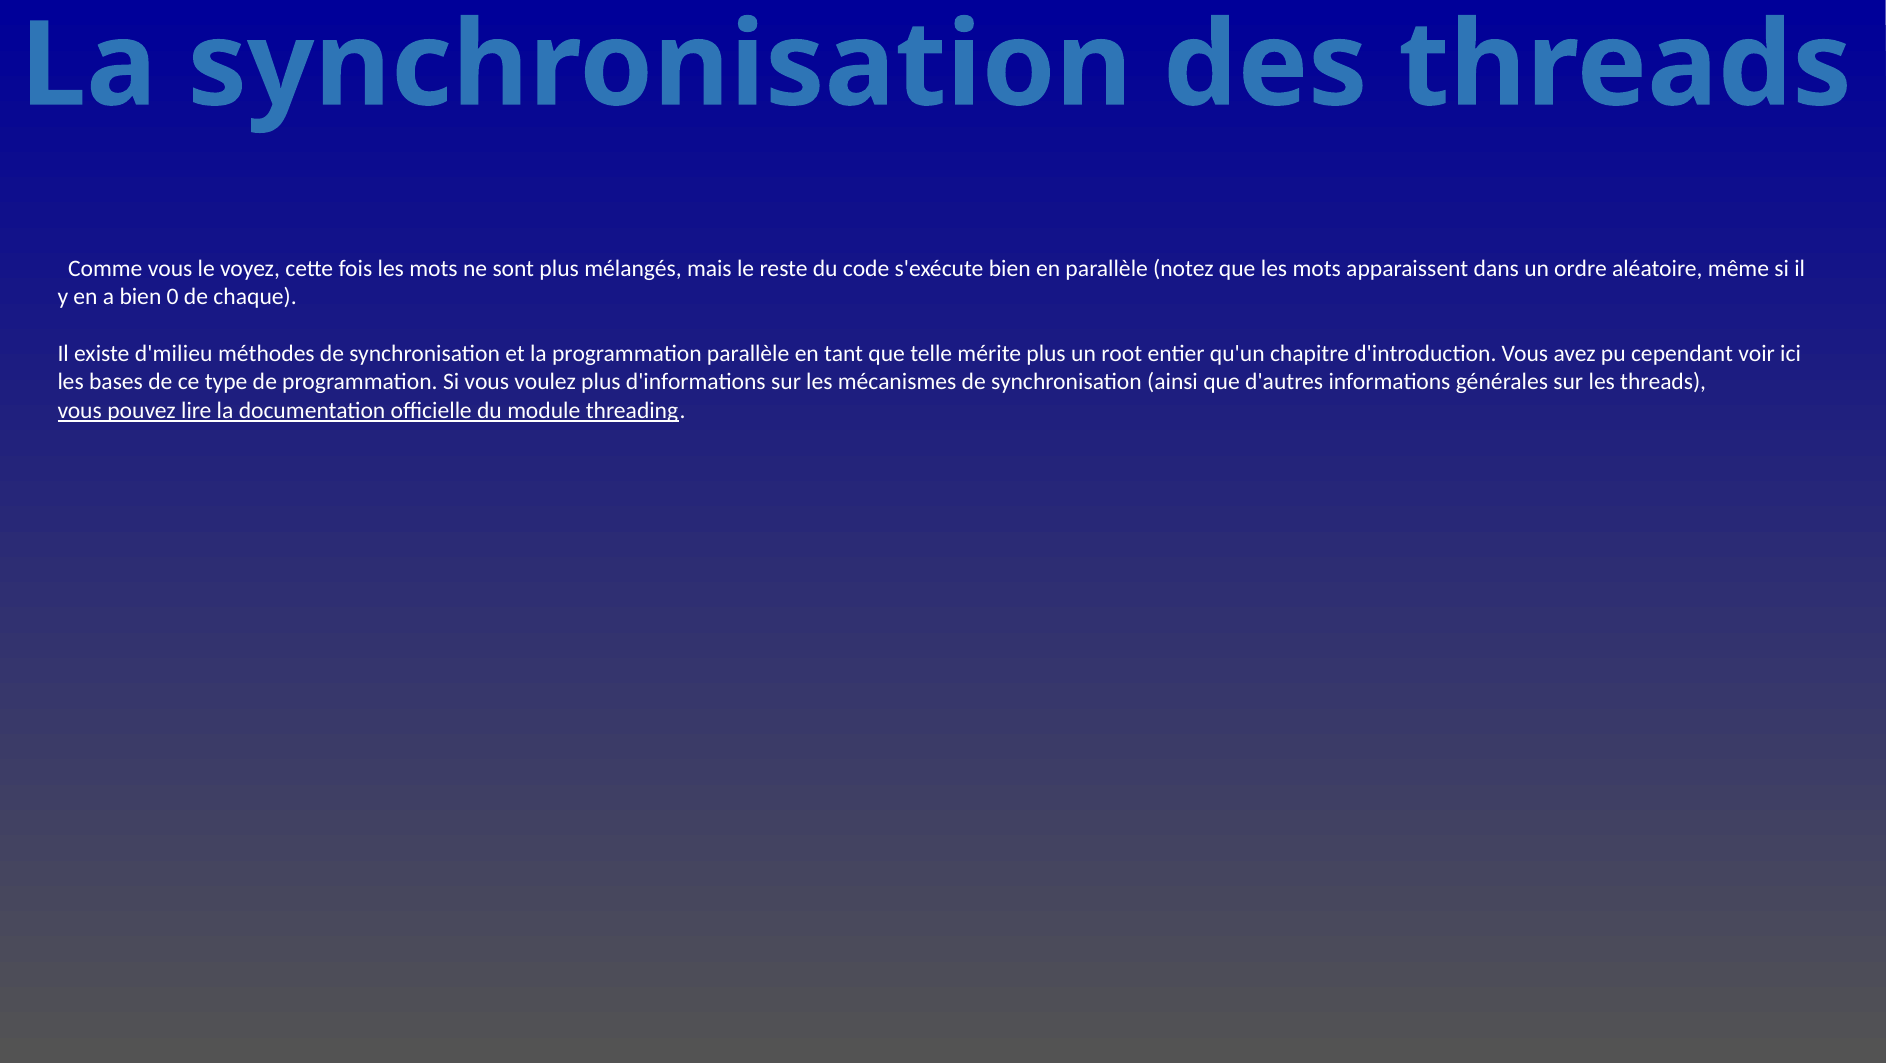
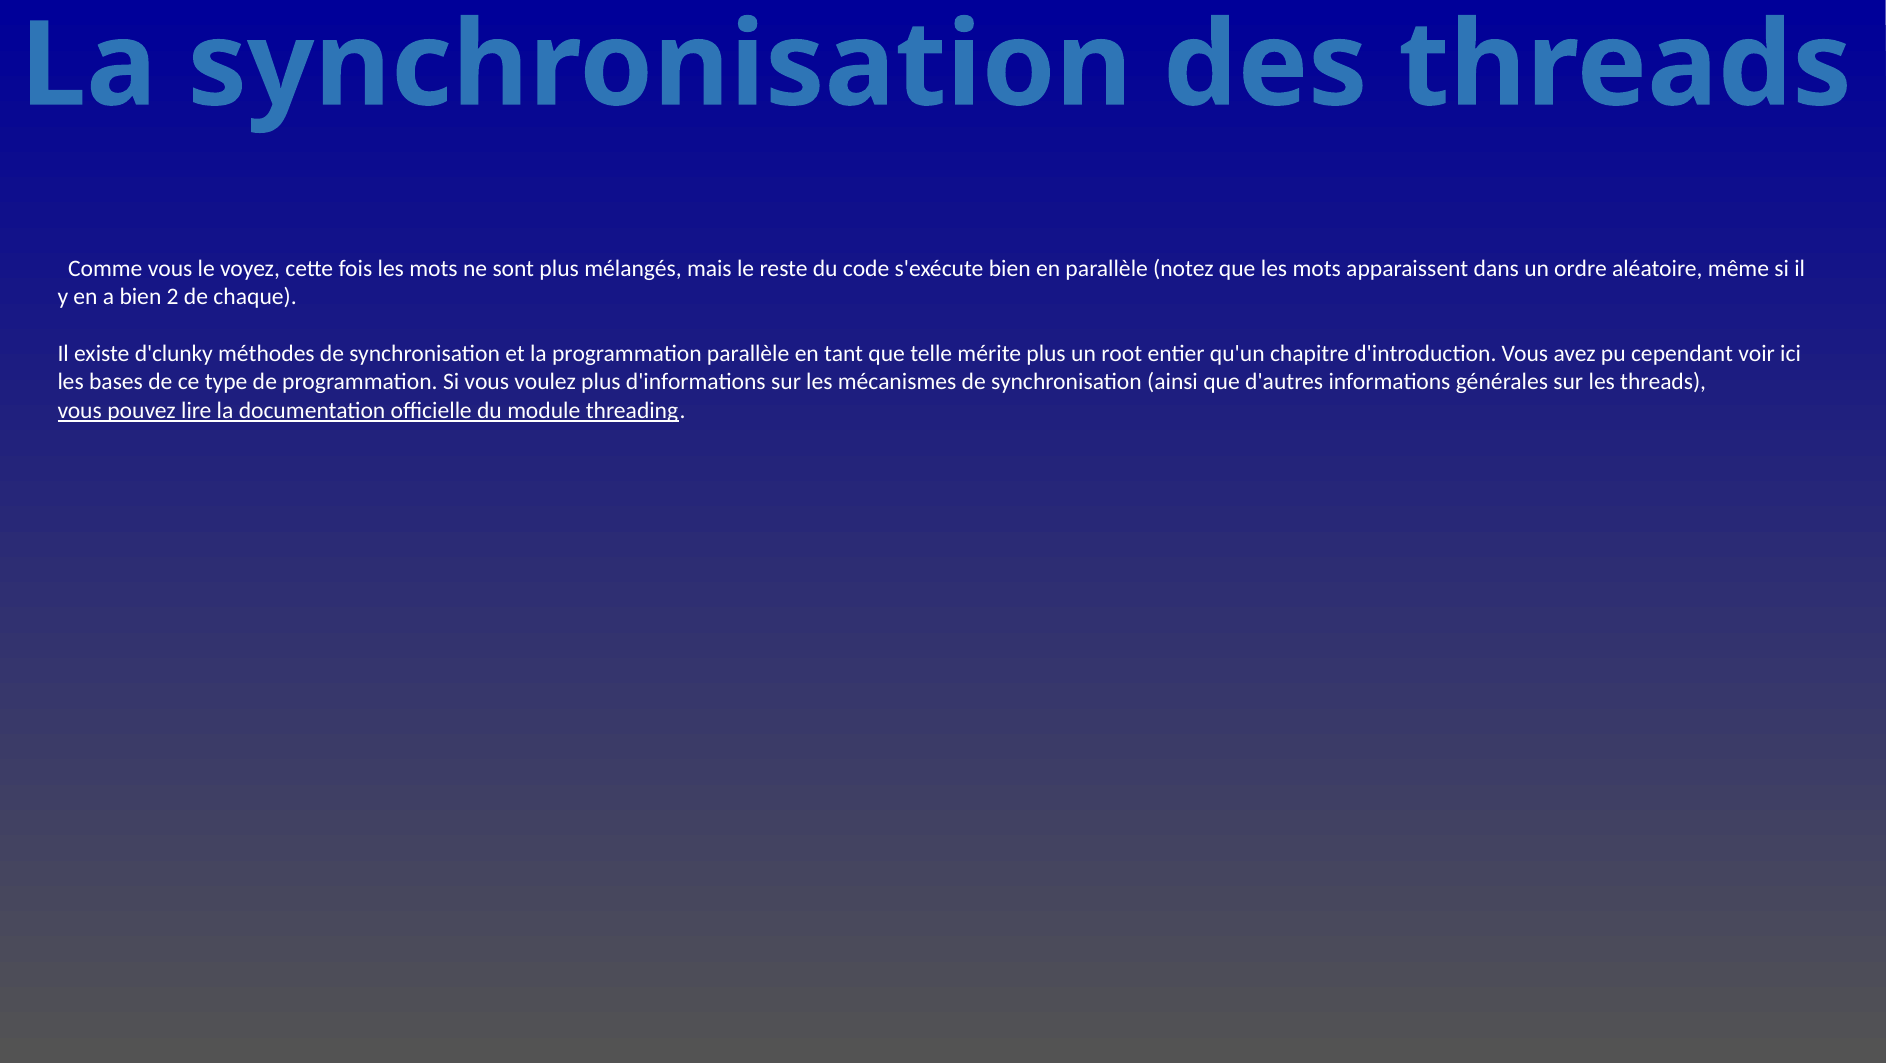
0: 0 -> 2 (173, 297)
d'milieu: d'milieu -> d'clunky (174, 354)
